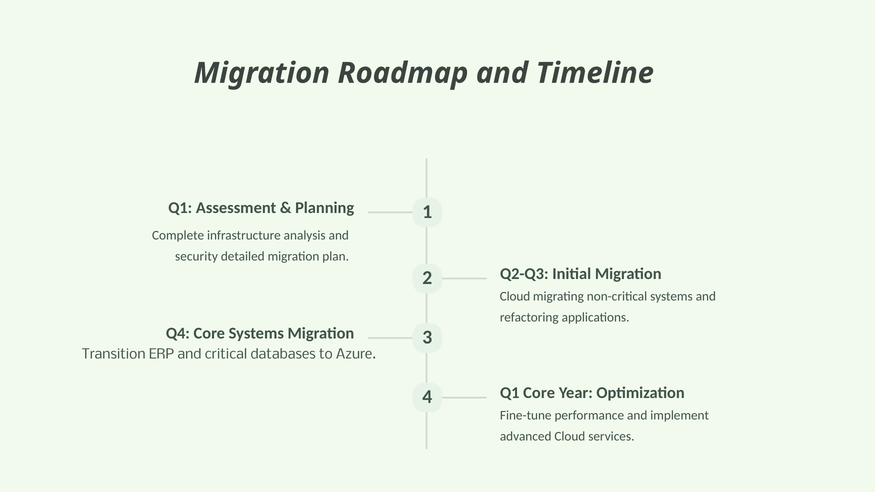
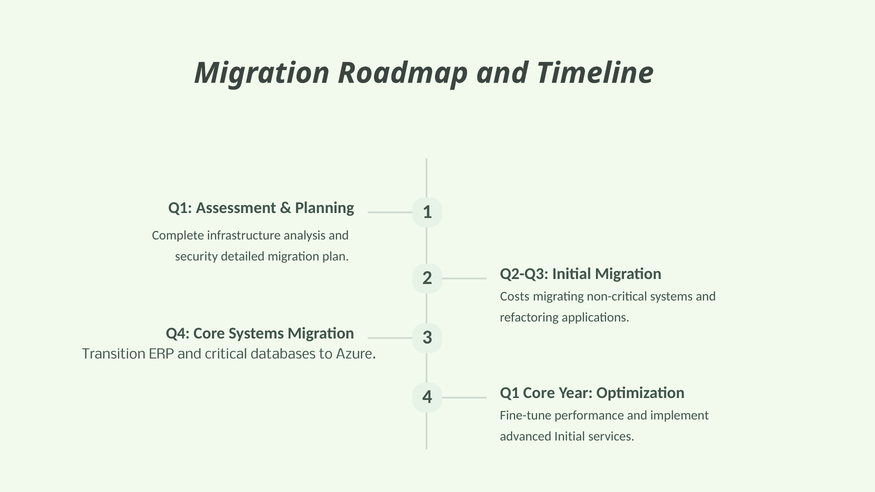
Cloud: Cloud -> Costs (515, 297)
advanced Cloud: Cloud -> Initial (570, 437)
